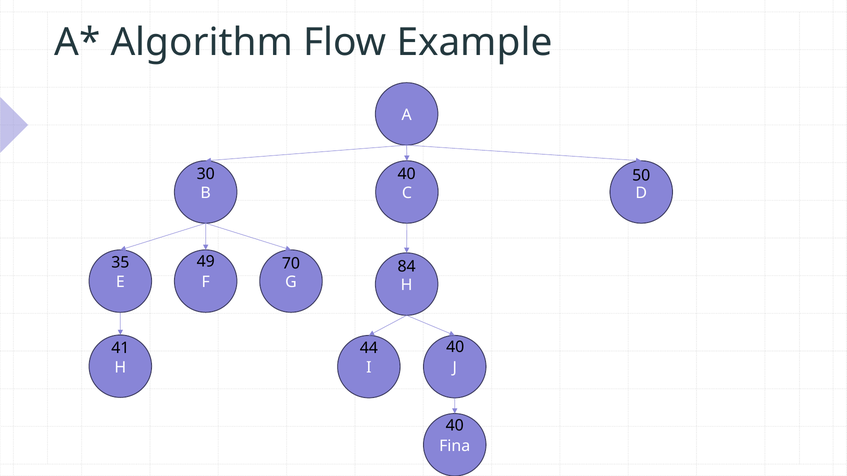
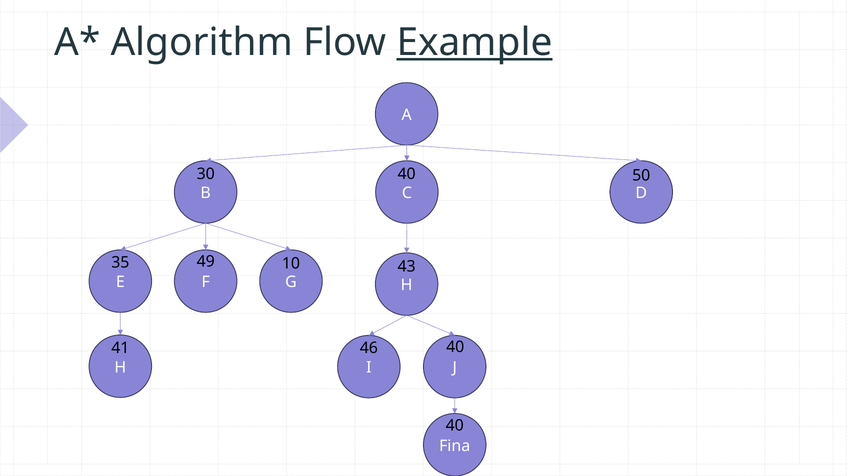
Example underline: none -> present (475, 43)
70: 70 -> 10 (291, 264)
84: 84 -> 43 (407, 267)
44: 44 -> 46 (369, 348)
